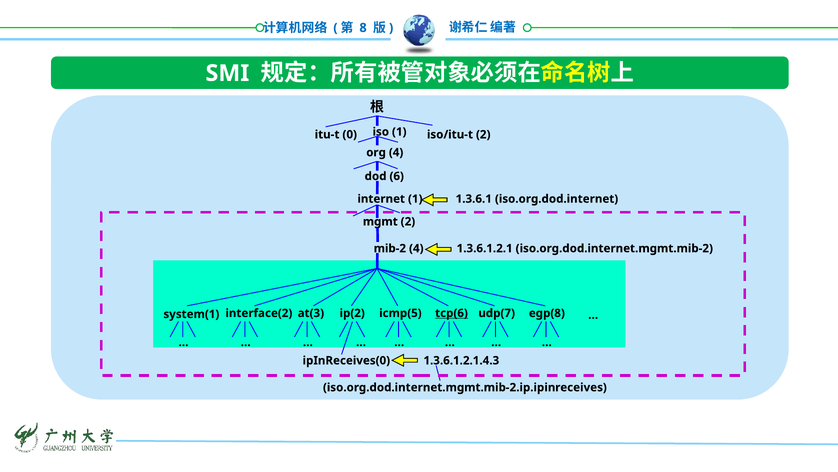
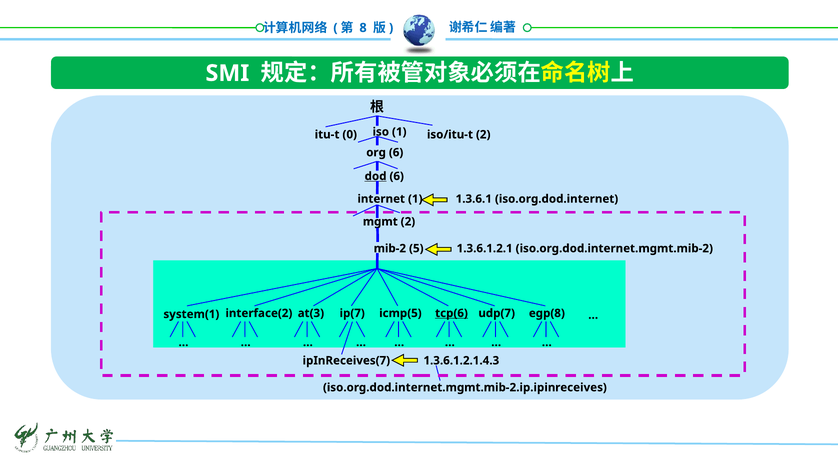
org 4: 4 -> 6 (396, 152)
dod underline: none -> present (376, 176)
mib-2 4: 4 -> 5 (416, 248)
ip(2: ip(2 -> ip(7 (352, 313)
ipInReceives(0: ipInReceives(0 -> ipInReceives(7 (346, 360)
